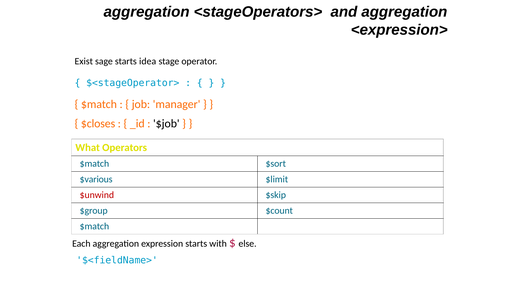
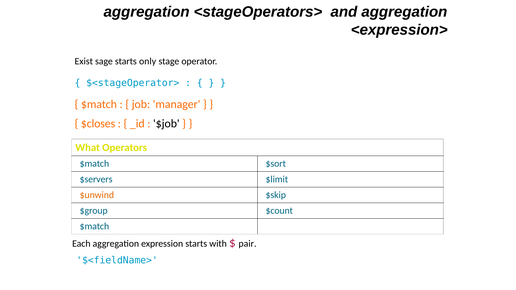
idea: idea -> only (148, 61)
$various: $various -> $servers (96, 180)
$unwind colour: red -> orange (97, 195)
else: else -> pair (248, 244)
